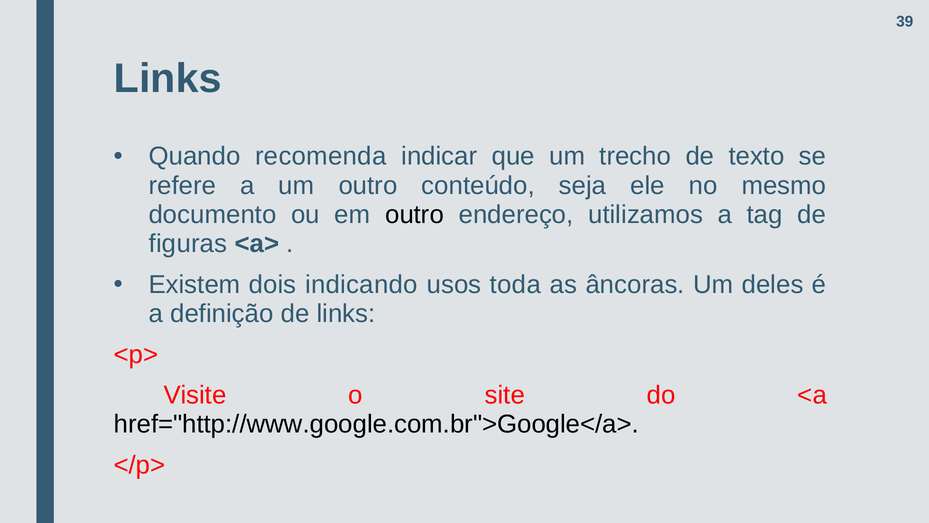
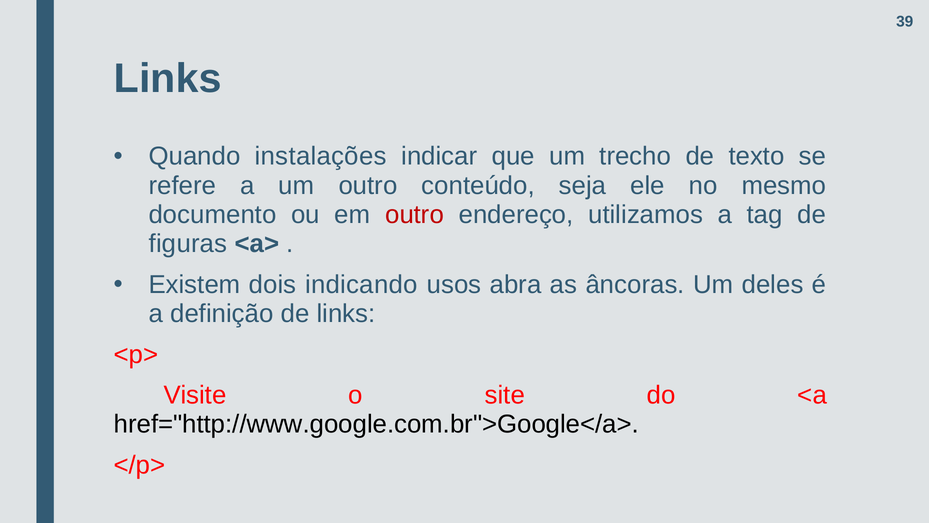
recomenda: recomenda -> instalações (321, 156)
outro colour: black -> red (415, 215)
toda: toda -> abra (516, 284)
